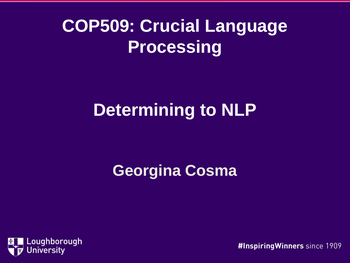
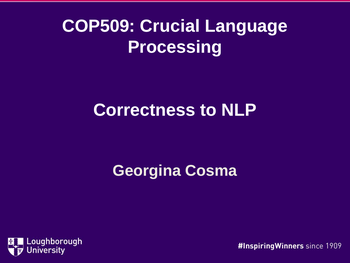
Determining: Determining -> Correctness (144, 110)
